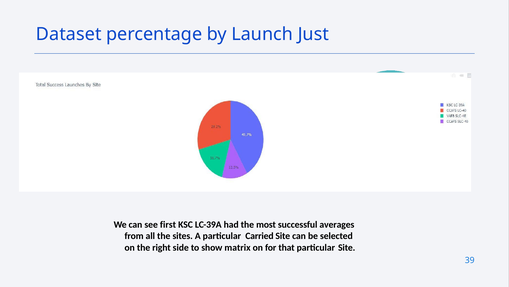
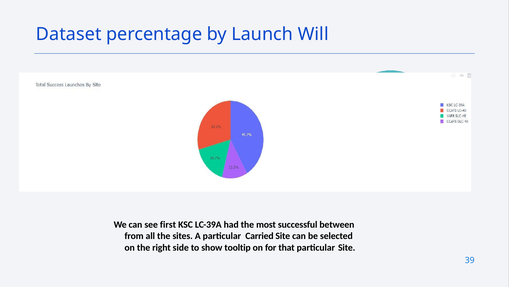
Just: Just -> Will (313, 34)
averages: averages -> between (337, 224)
matrix: matrix -> tooltip (238, 247)
